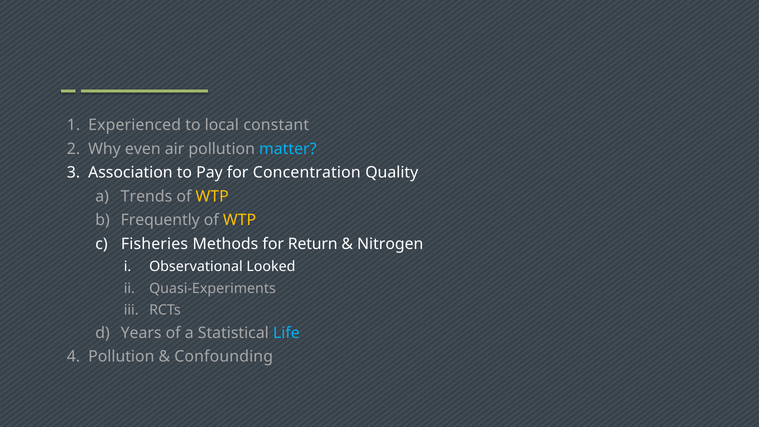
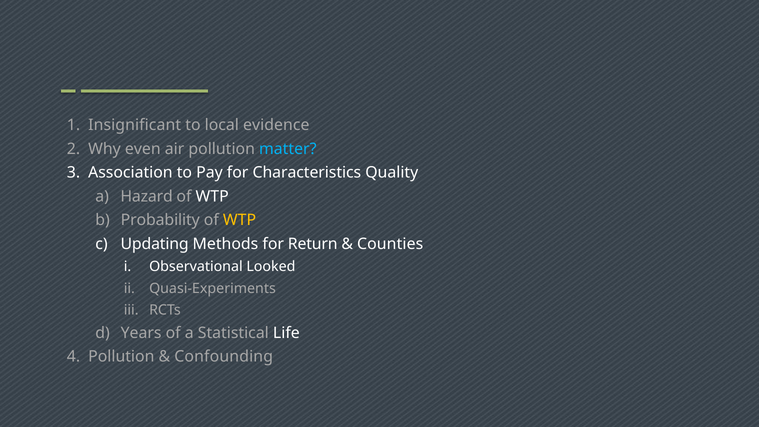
Experienced: Experienced -> Insignificant (135, 125)
constant: constant -> evidence (276, 125)
Concentration: Concentration -> Characteristics (307, 173)
Trends: Trends -> Hazard (147, 196)
WTP colour: yellow -> white (212, 196)
Frequently: Frequently -> Probability (160, 220)
Fisheries: Fisheries -> Updating (155, 244)
Nitrogen: Nitrogen -> Counties (390, 244)
Life colour: light blue -> white (286, 333)
